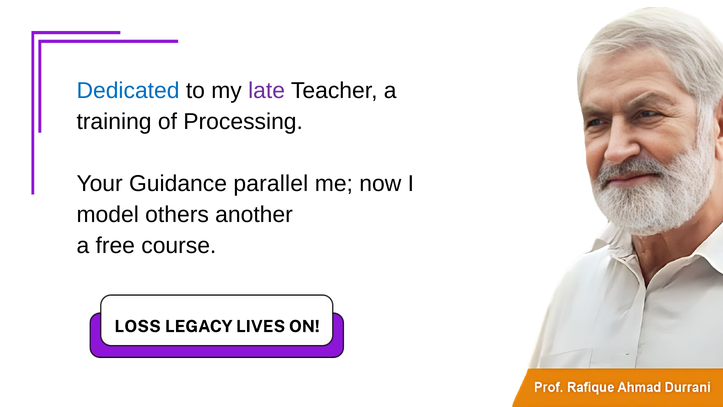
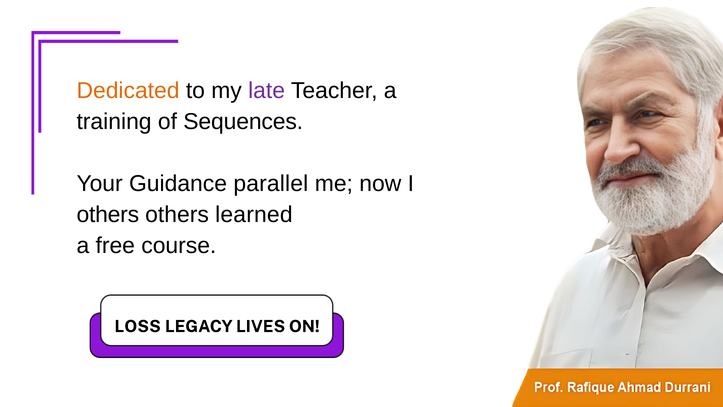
Dedicated colour: blue -> orange (128, 90)
Processing: Processing -> Sequences (243, 121)
model: model -> others (108, 214)
another: another -> learned (254, 214)
